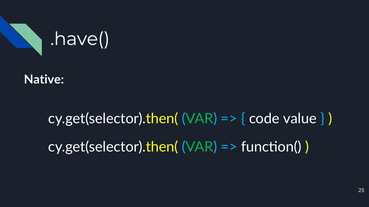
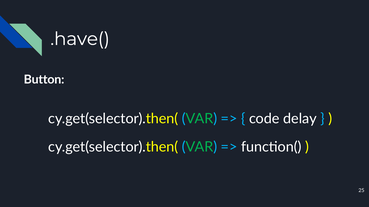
Native: Native -> Button (44, 80)
value: value -> delay (300, 119)
